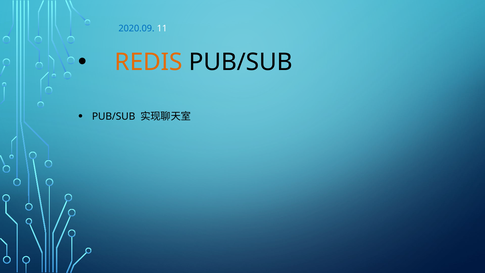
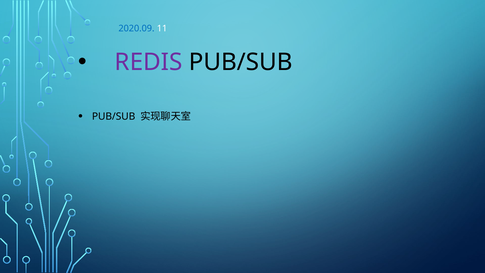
REDIS colour: orange -> purple (149, 62)
